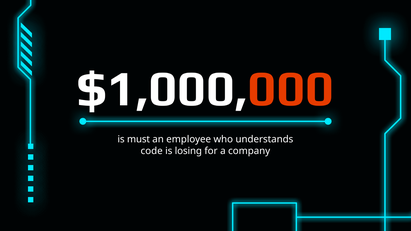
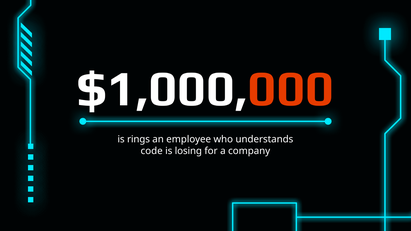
must: must -> rings (139, 139)
